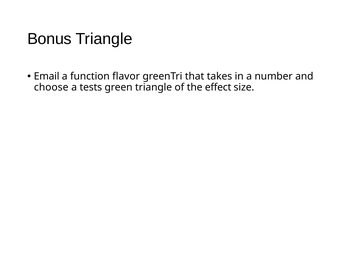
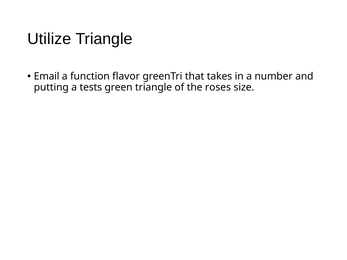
Bonus: Bonus -> Utilize (49, 39)
choose: choose -> putting (51, 87)
effect: effect -> roses (218, 87)
